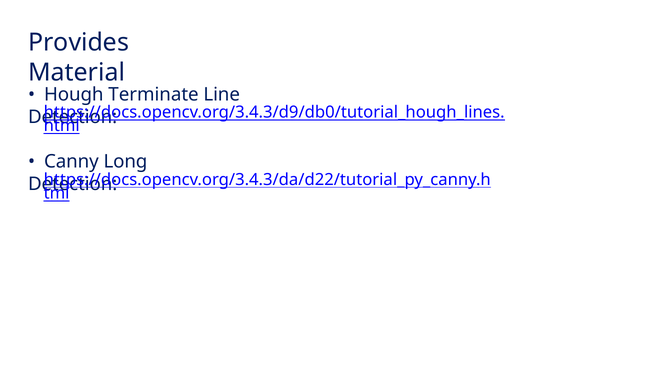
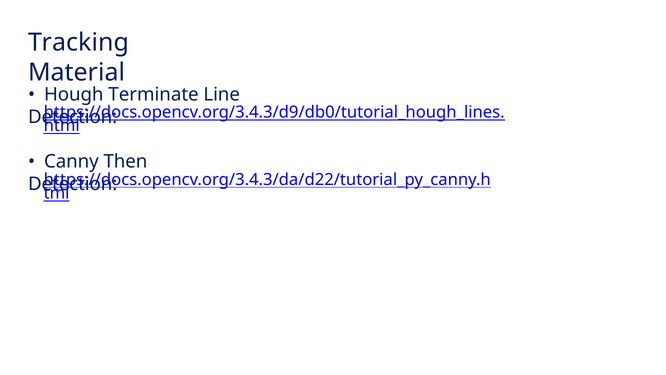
Provides: Provides -> Tracking (78, 42)
Long: Long -> Then (125, 162)
